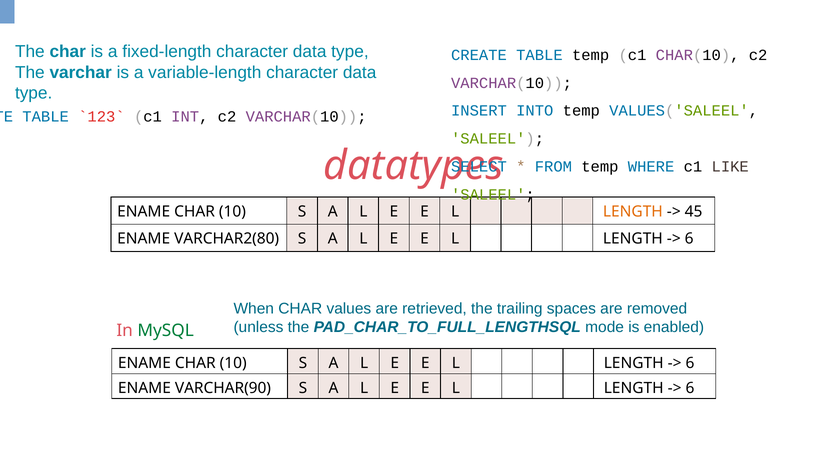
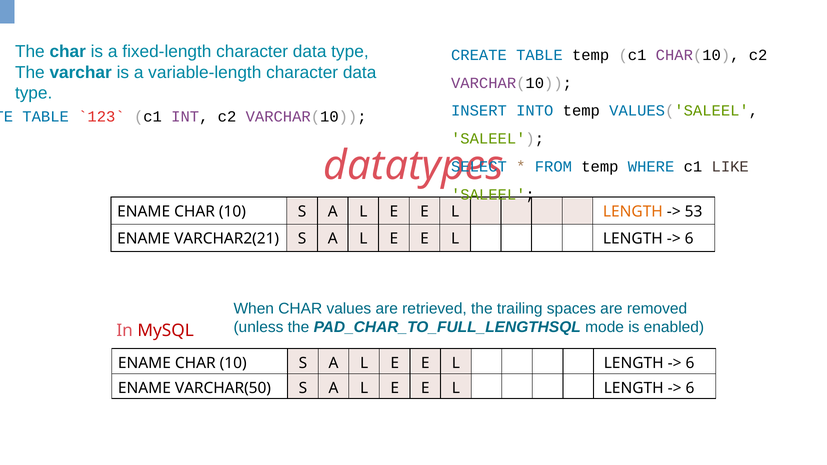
45: 45 -> 53 (694, 212)
VARCHAR2(80: VARCHAR2(80 -> VARCHAR2(21 (227, 239)
MySQL colour: green -> red (166, 331)
VARCHAR(90: VARCHAR(90 -> VARCHAR(50 (223, 388)
